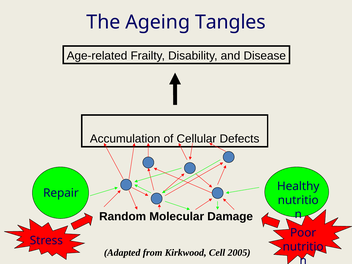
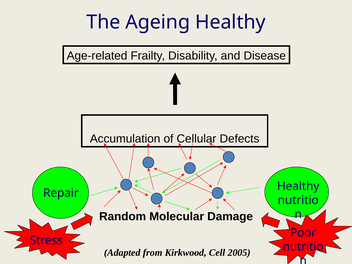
Ageing Tangles: Tangles -> Healthy (230, 22)
